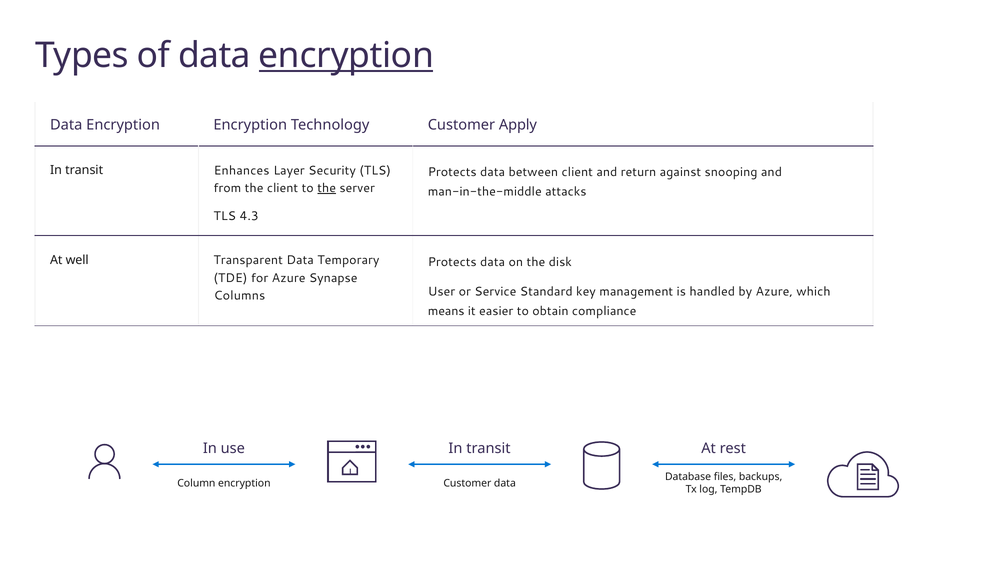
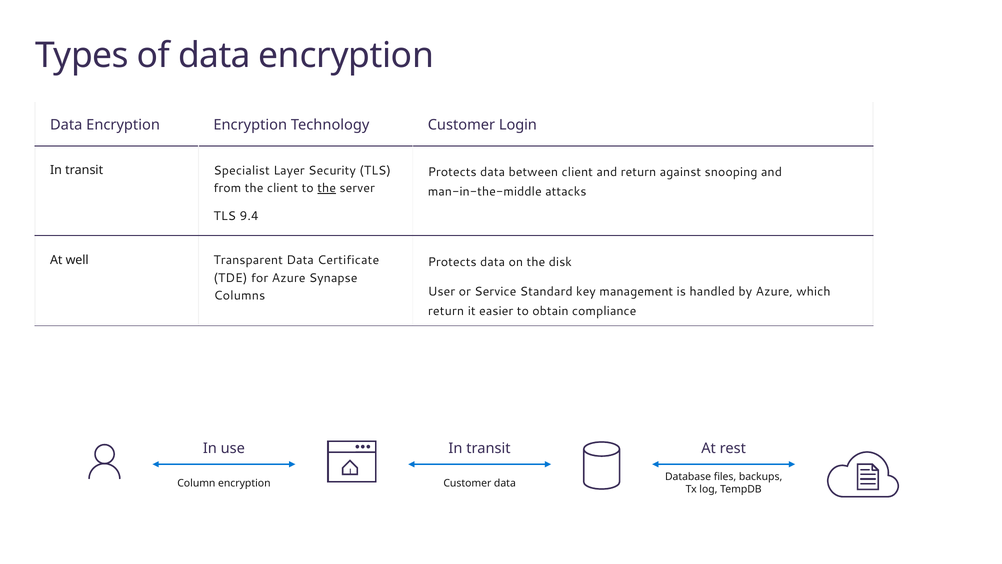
encryption underline: present -> none (346, 56)
Apply: Apply -> Login (518, 125)
Enhances: Enhances -> Specialist (242, 170)
4.3: 4.3 -> 9.4 (249, 216)
Temporary: Temporary -> Certificate (348, 260)
means: means -> return (446, 311)
